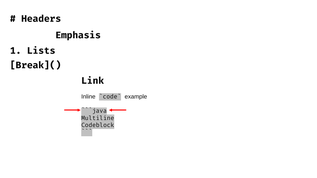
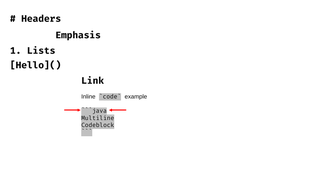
Break](: Break]( -> Hello]( (36, 65)
